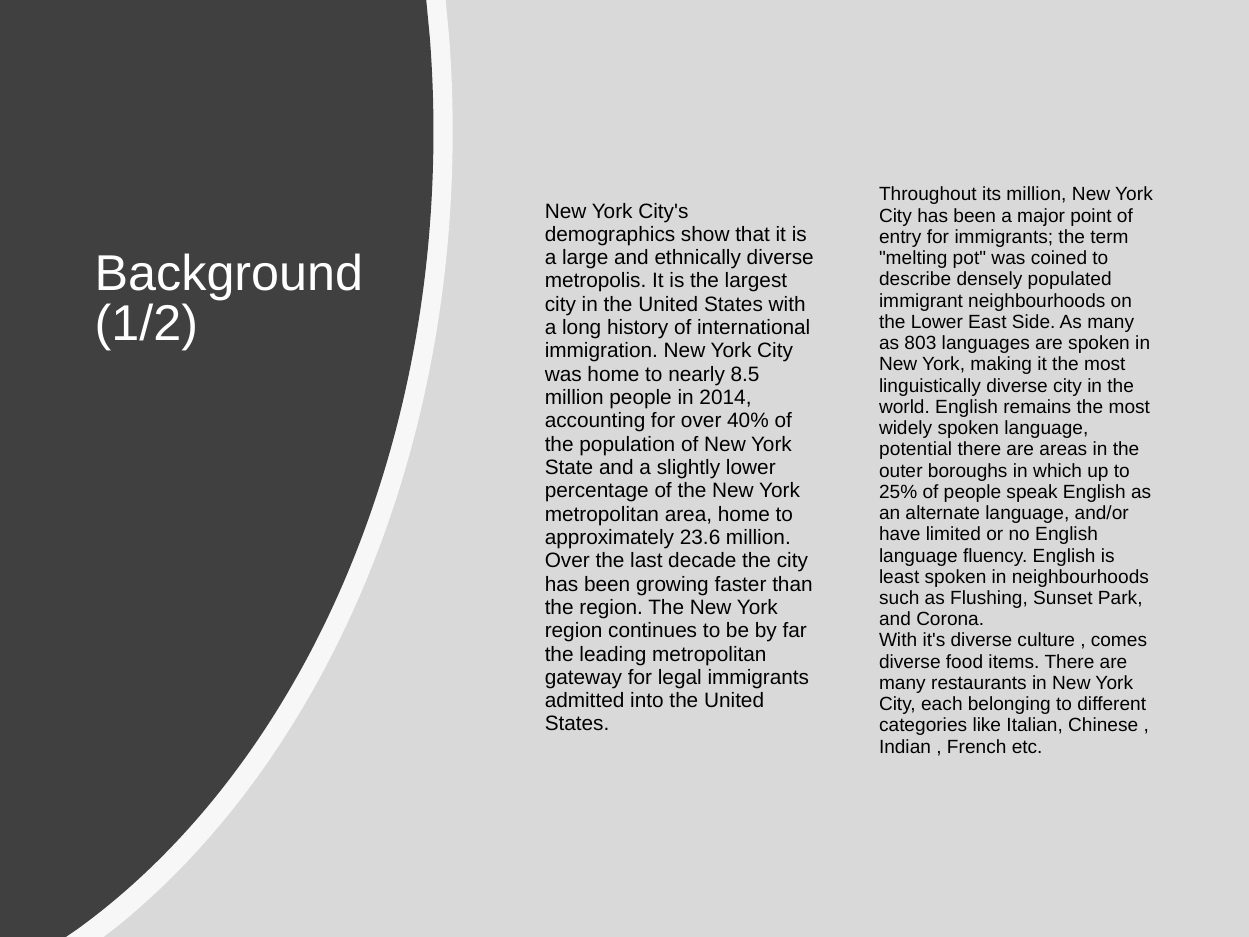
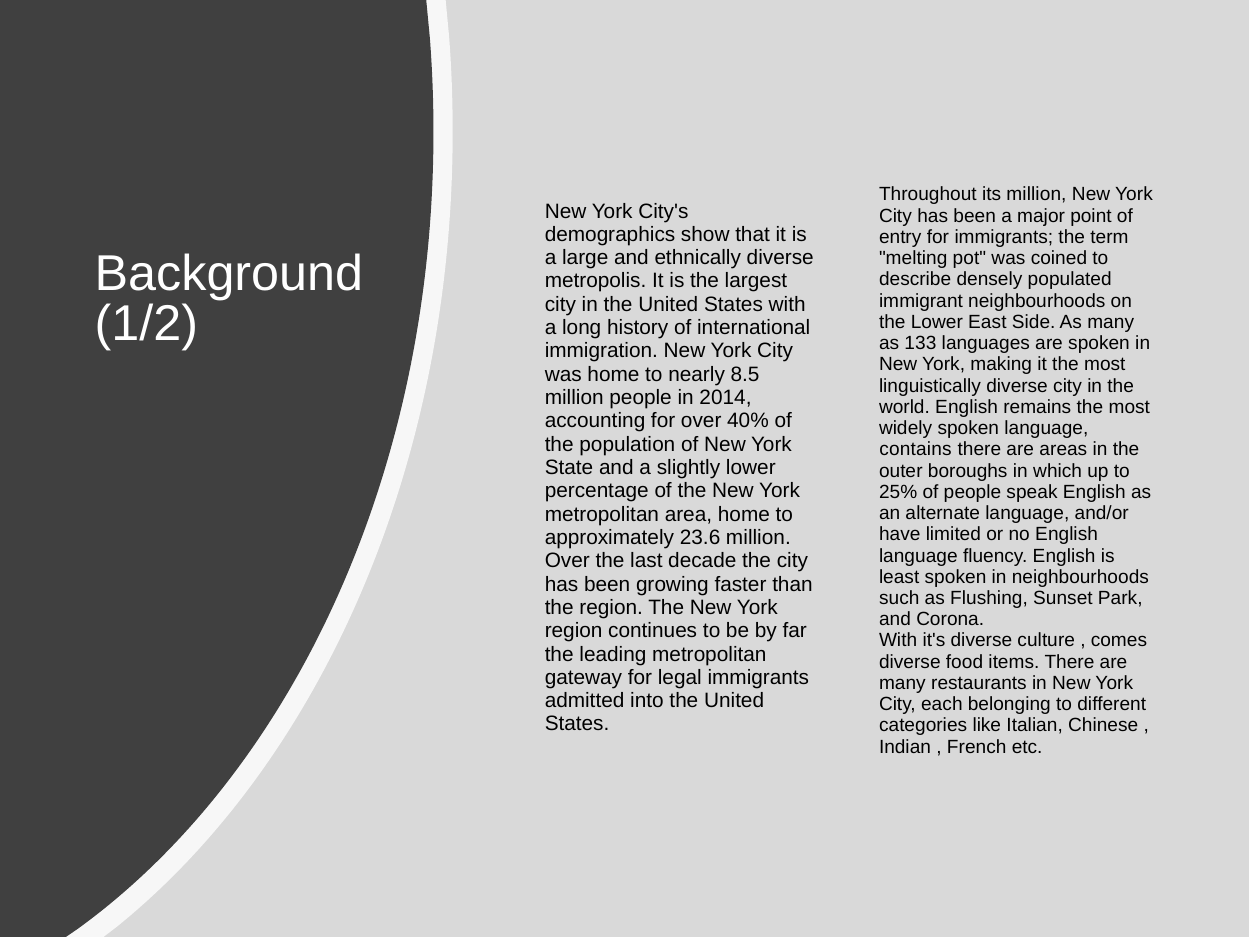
803: 803 -> 133 (920, 343)
potential: potential -> contains (916, 449)
